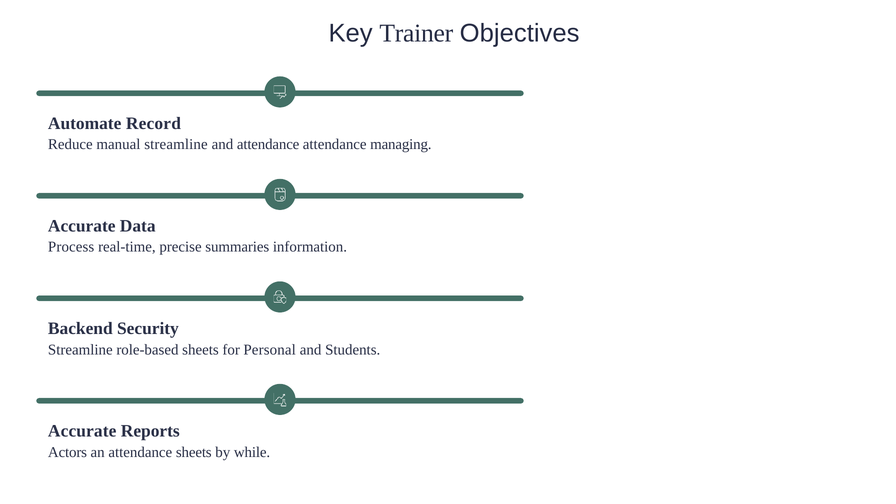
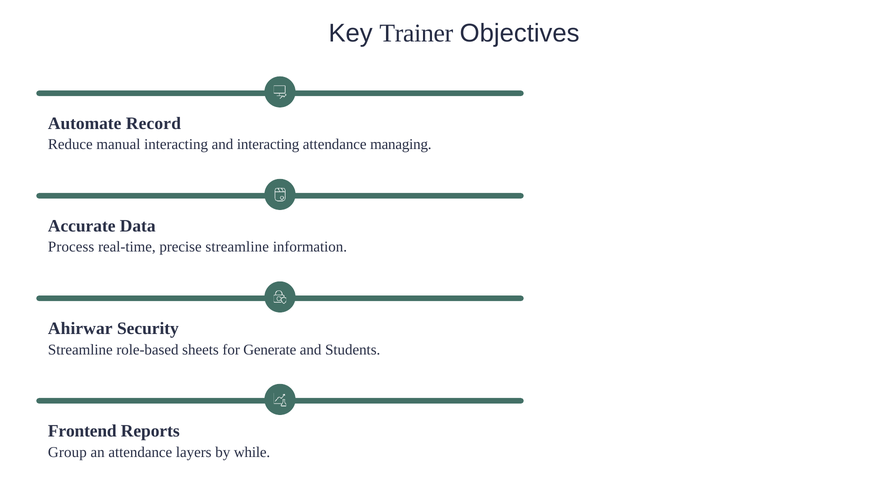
manual streamline: streamline -> interacting (176, 144)
and attendance: attendance -> interacting (268, 144)
precise summaries: summaries -> streamline (237, 247)
Backend: Backend -> Ahirwar (80, 329)
Personal: Personal -> Generate (270, 350)
Accurate: Accurate -> Frontend (82, 431)
Actors: Actors -> Group (67, 452)
attendance sheets: sheets -> layers (194, 452)
